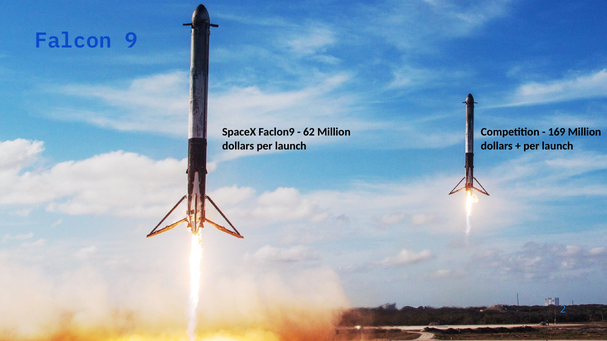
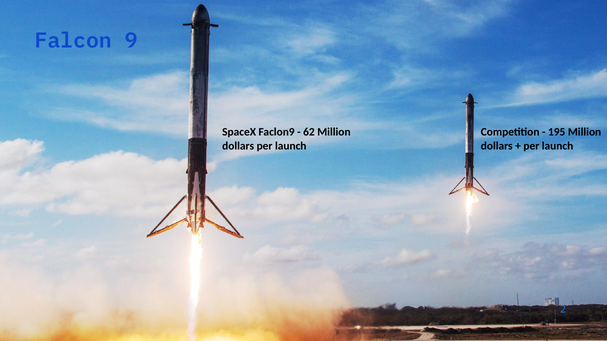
169: 169 -> 195 (557, 132)
